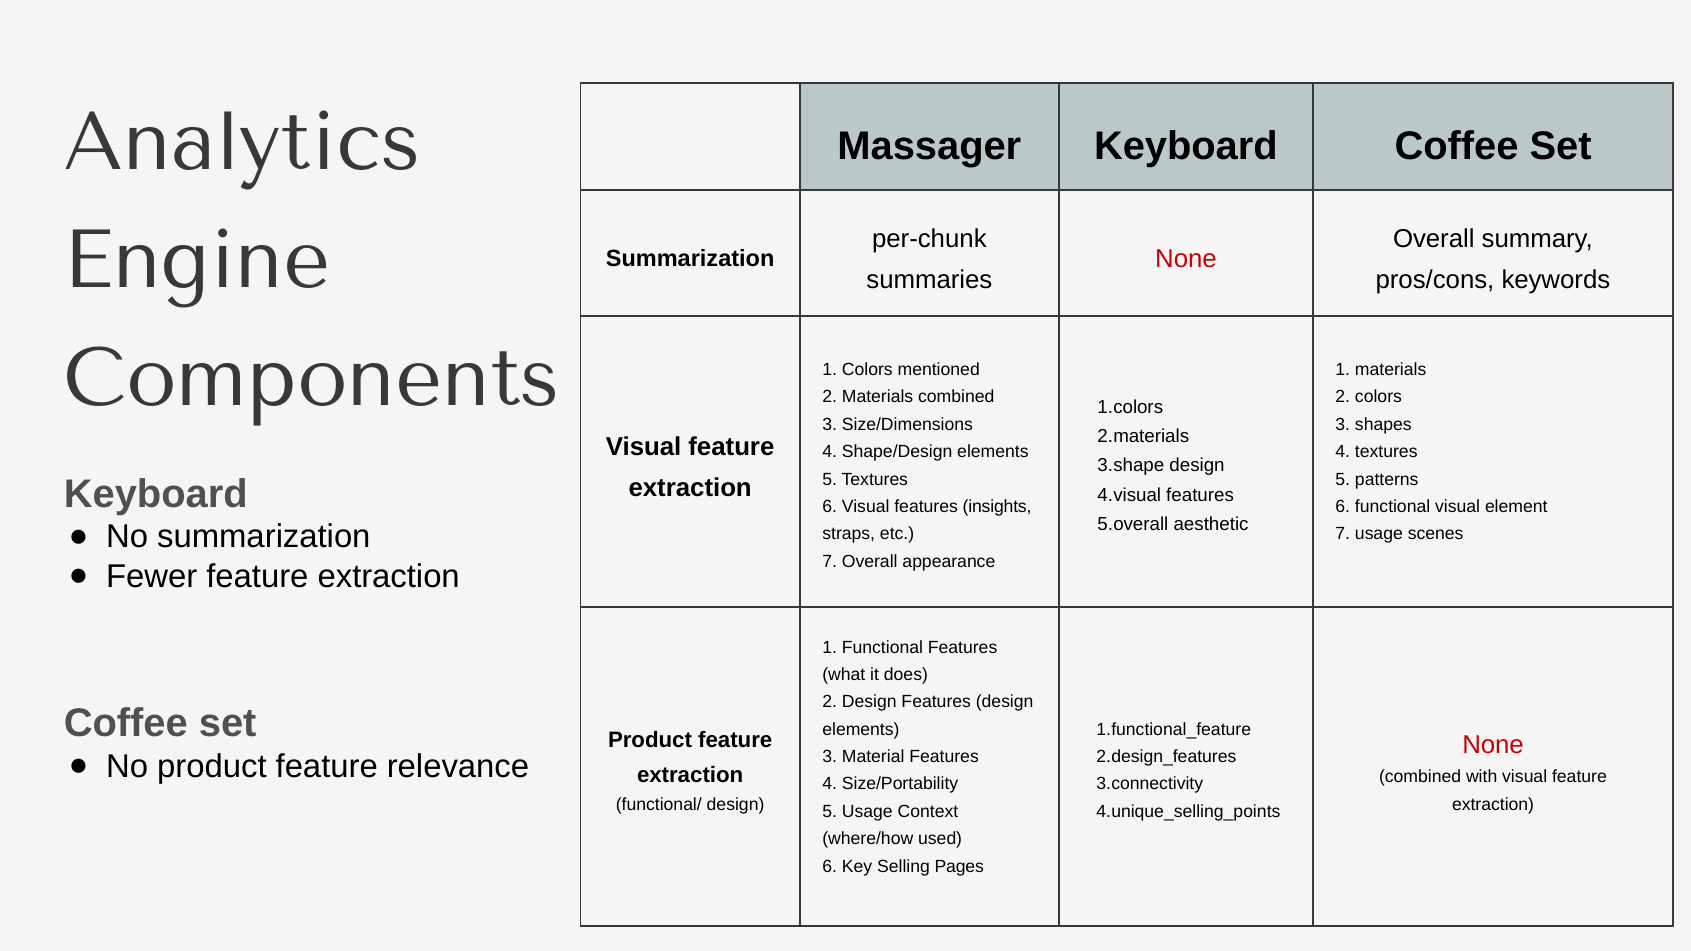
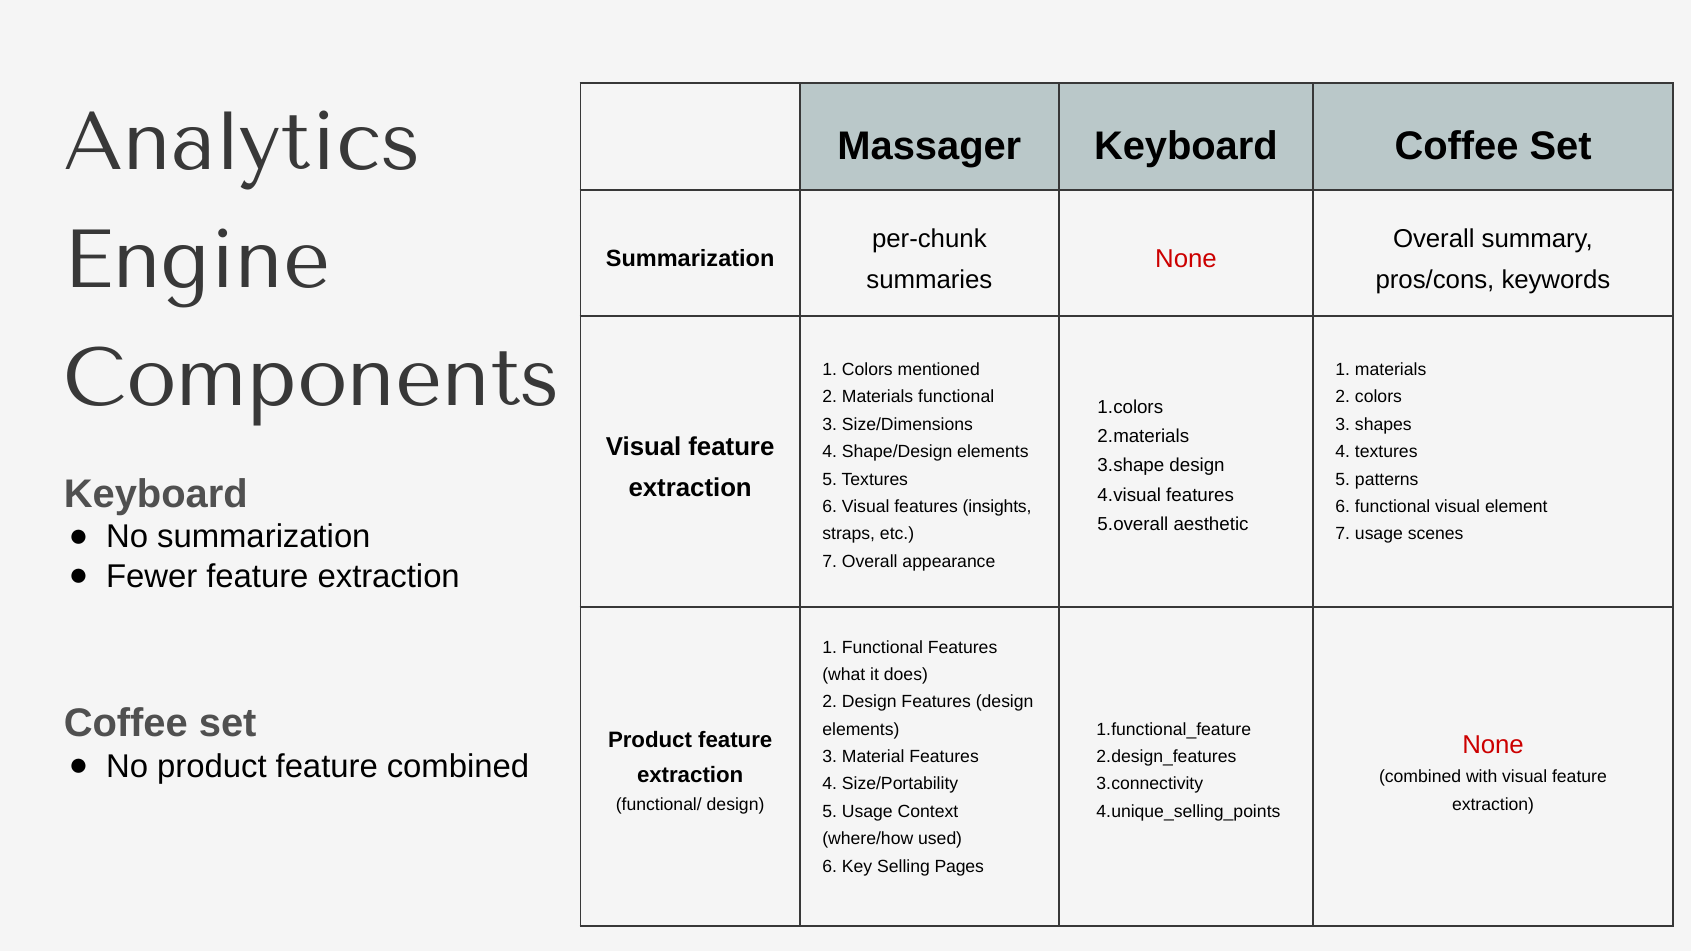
Materials combined: combined -> functional (956, 397)
feature relevance: relevance -> combined (458, 766)
